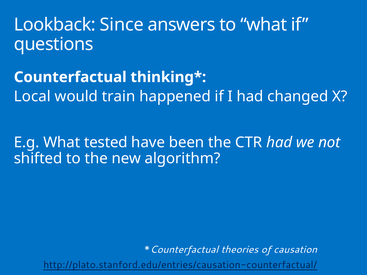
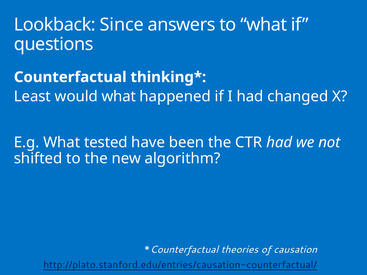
Local: Local -> Least (32, 96)
would train: train -> what (119, 96)
